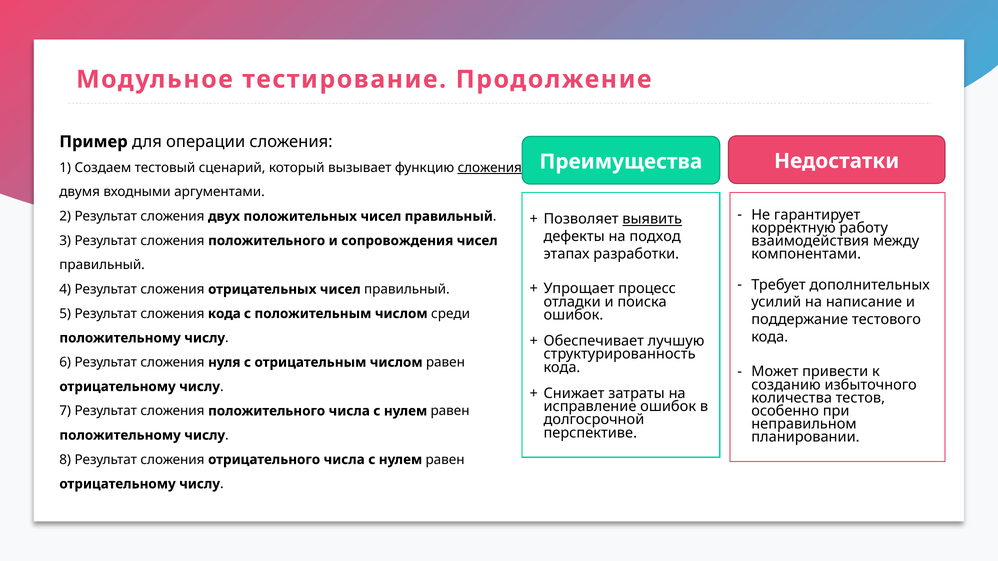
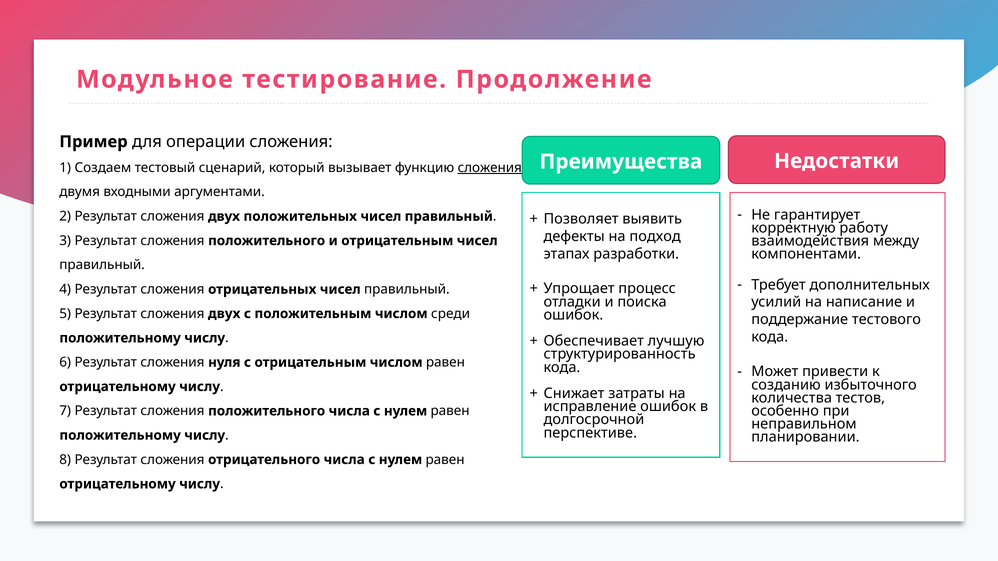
выявить underline: present -> none (652, 219)
и сопровождения: сопровождения -> отрицательным (397, 241)
5 Результат сложения кода: кода -> двух (224, 314)
